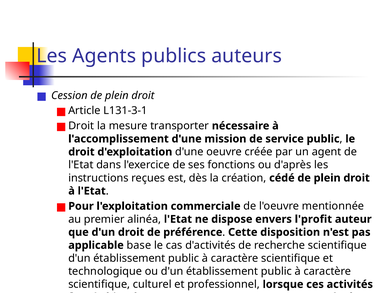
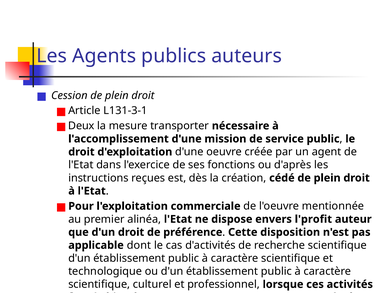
Droit: Droit -> Deux (81, 126)
base: base -> dont (139, 245)
